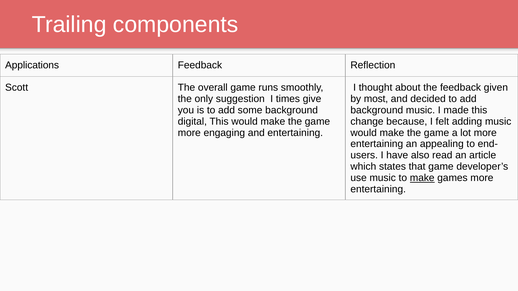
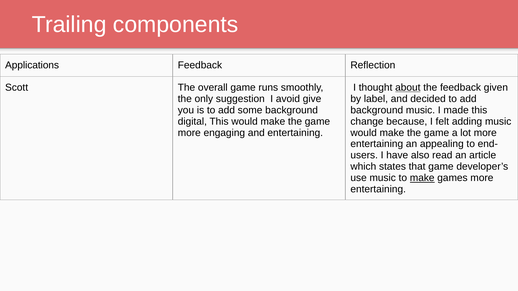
about underline: none -> present (408, 88)
times: times -> avoid (288, 99)
most: most -> label (376, 99)
